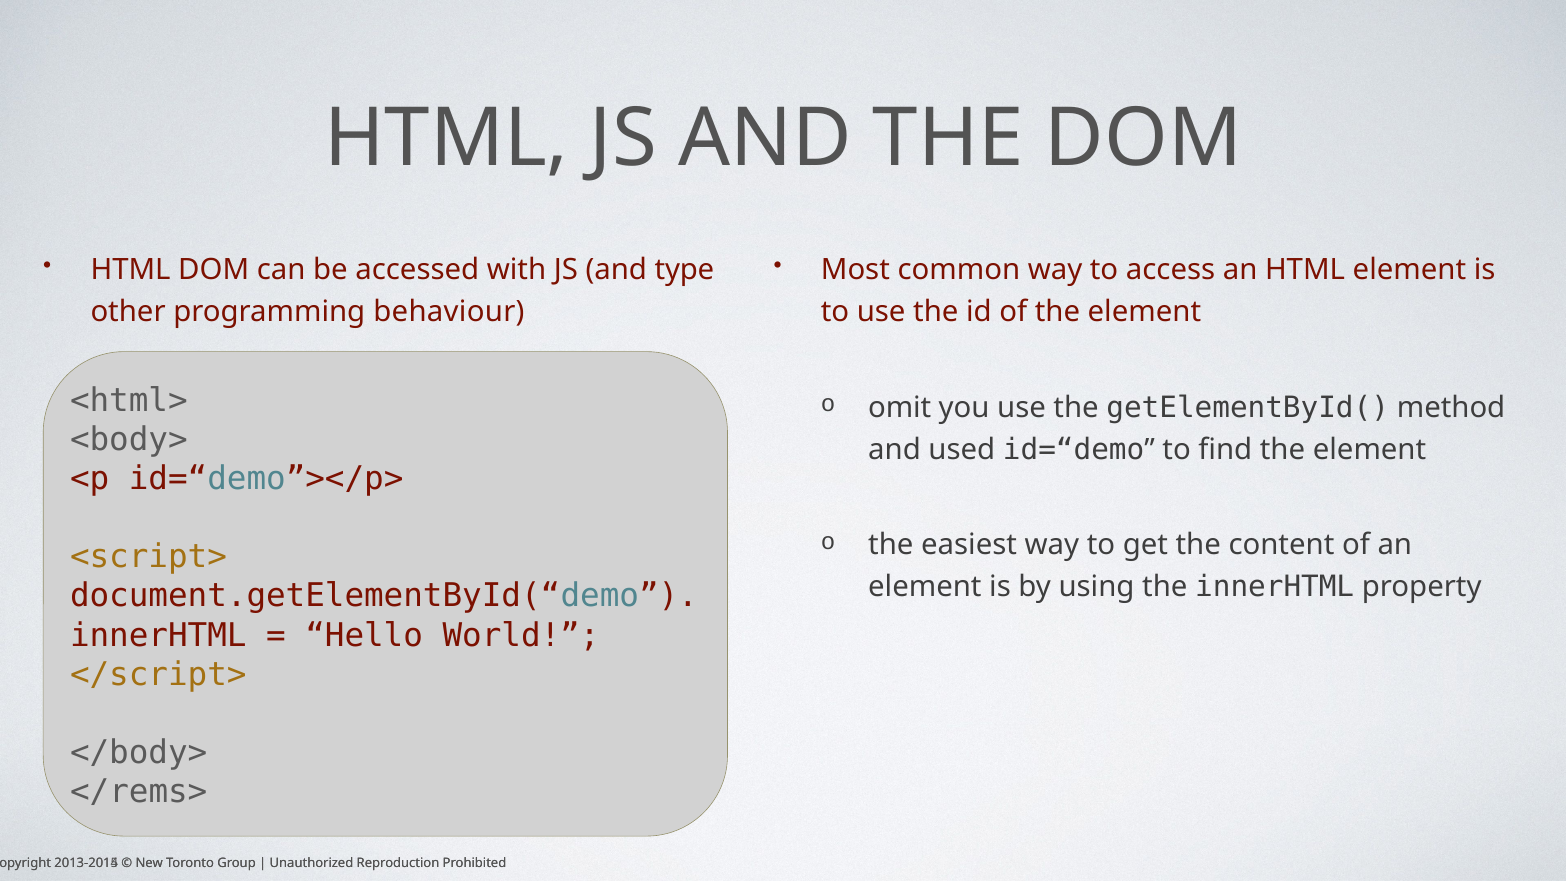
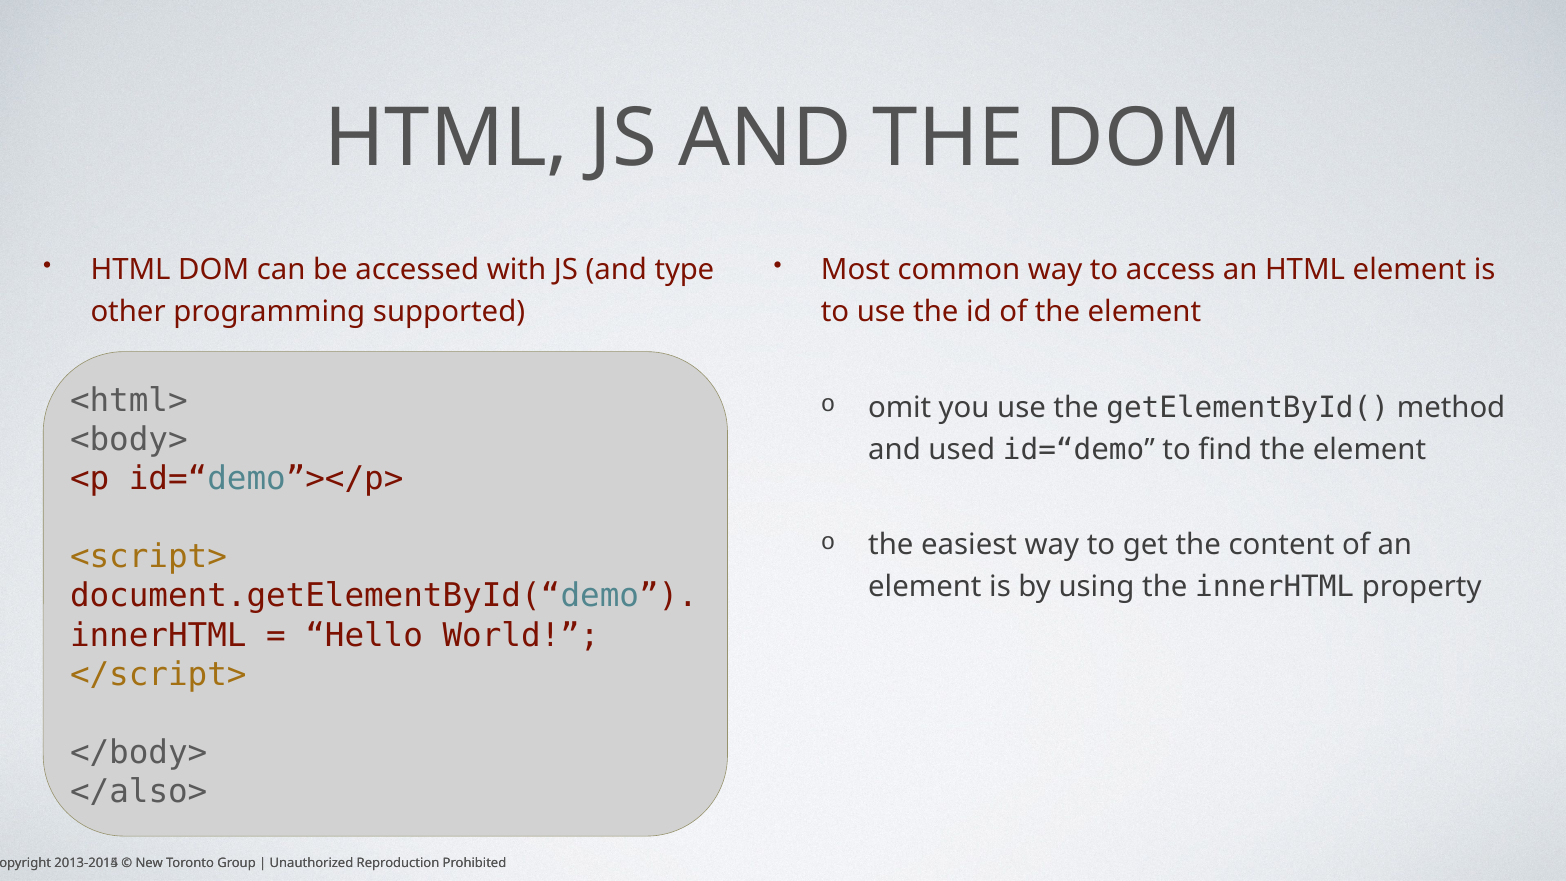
behaviour: behaviour -> supported (449, 312)
</rems>: </rems> -> </also> (139, 792)
